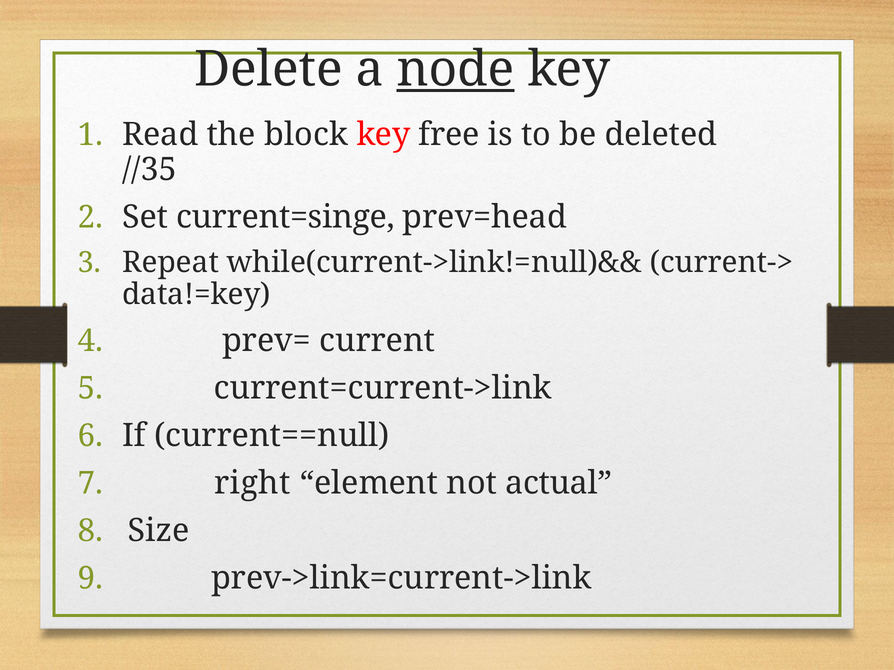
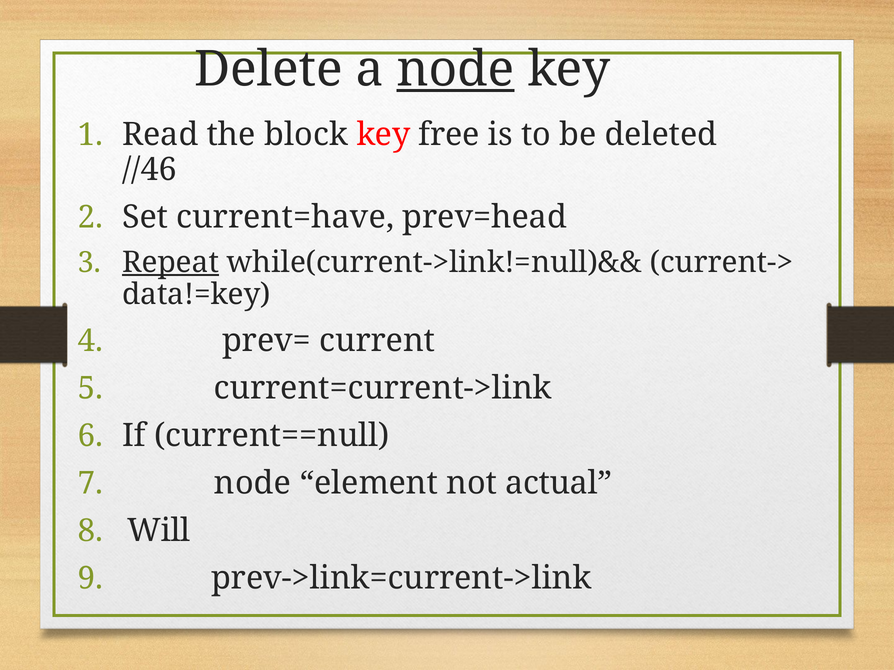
//35: //35 -> //46 (149, 170)
current=singe: current=singe -> current=have (285, 217)
Repeat underline: none -> present (171, 263)
right: right -> node (253, 483)
Size: Size -> Will (159, 531)
